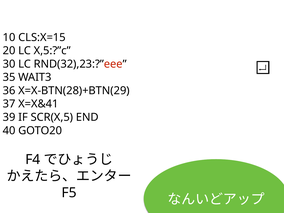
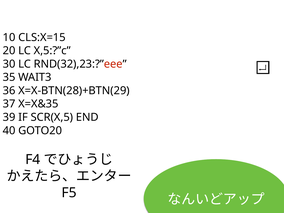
X=X&41: X=X&41 -> X=X&35 (38, 104)
